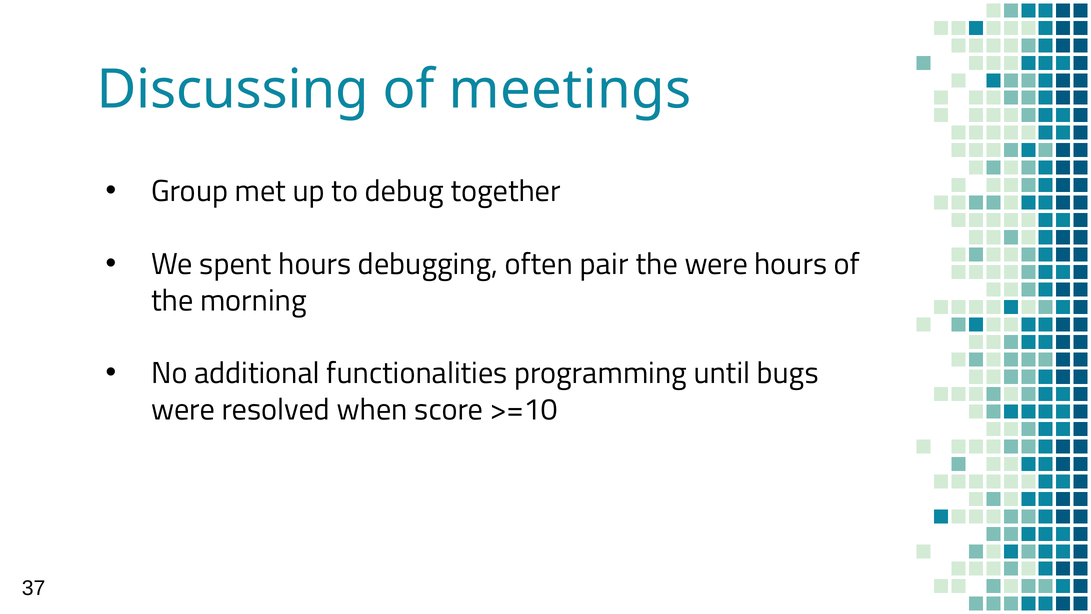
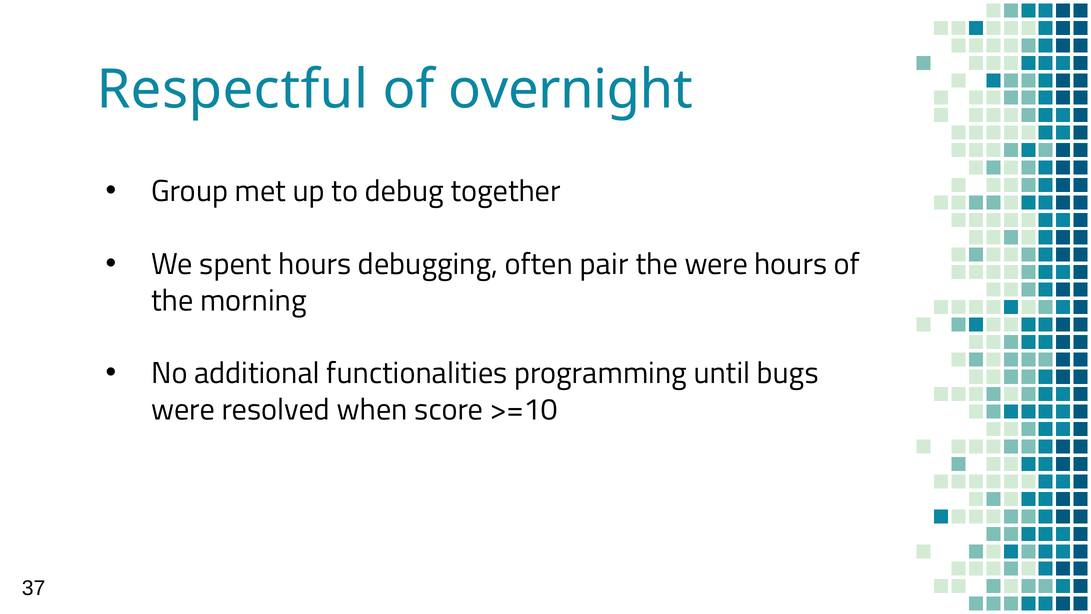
Discussing: Discussing -> Respectful (232, 90)
meetings: meetings -> overnight (571, 90)
